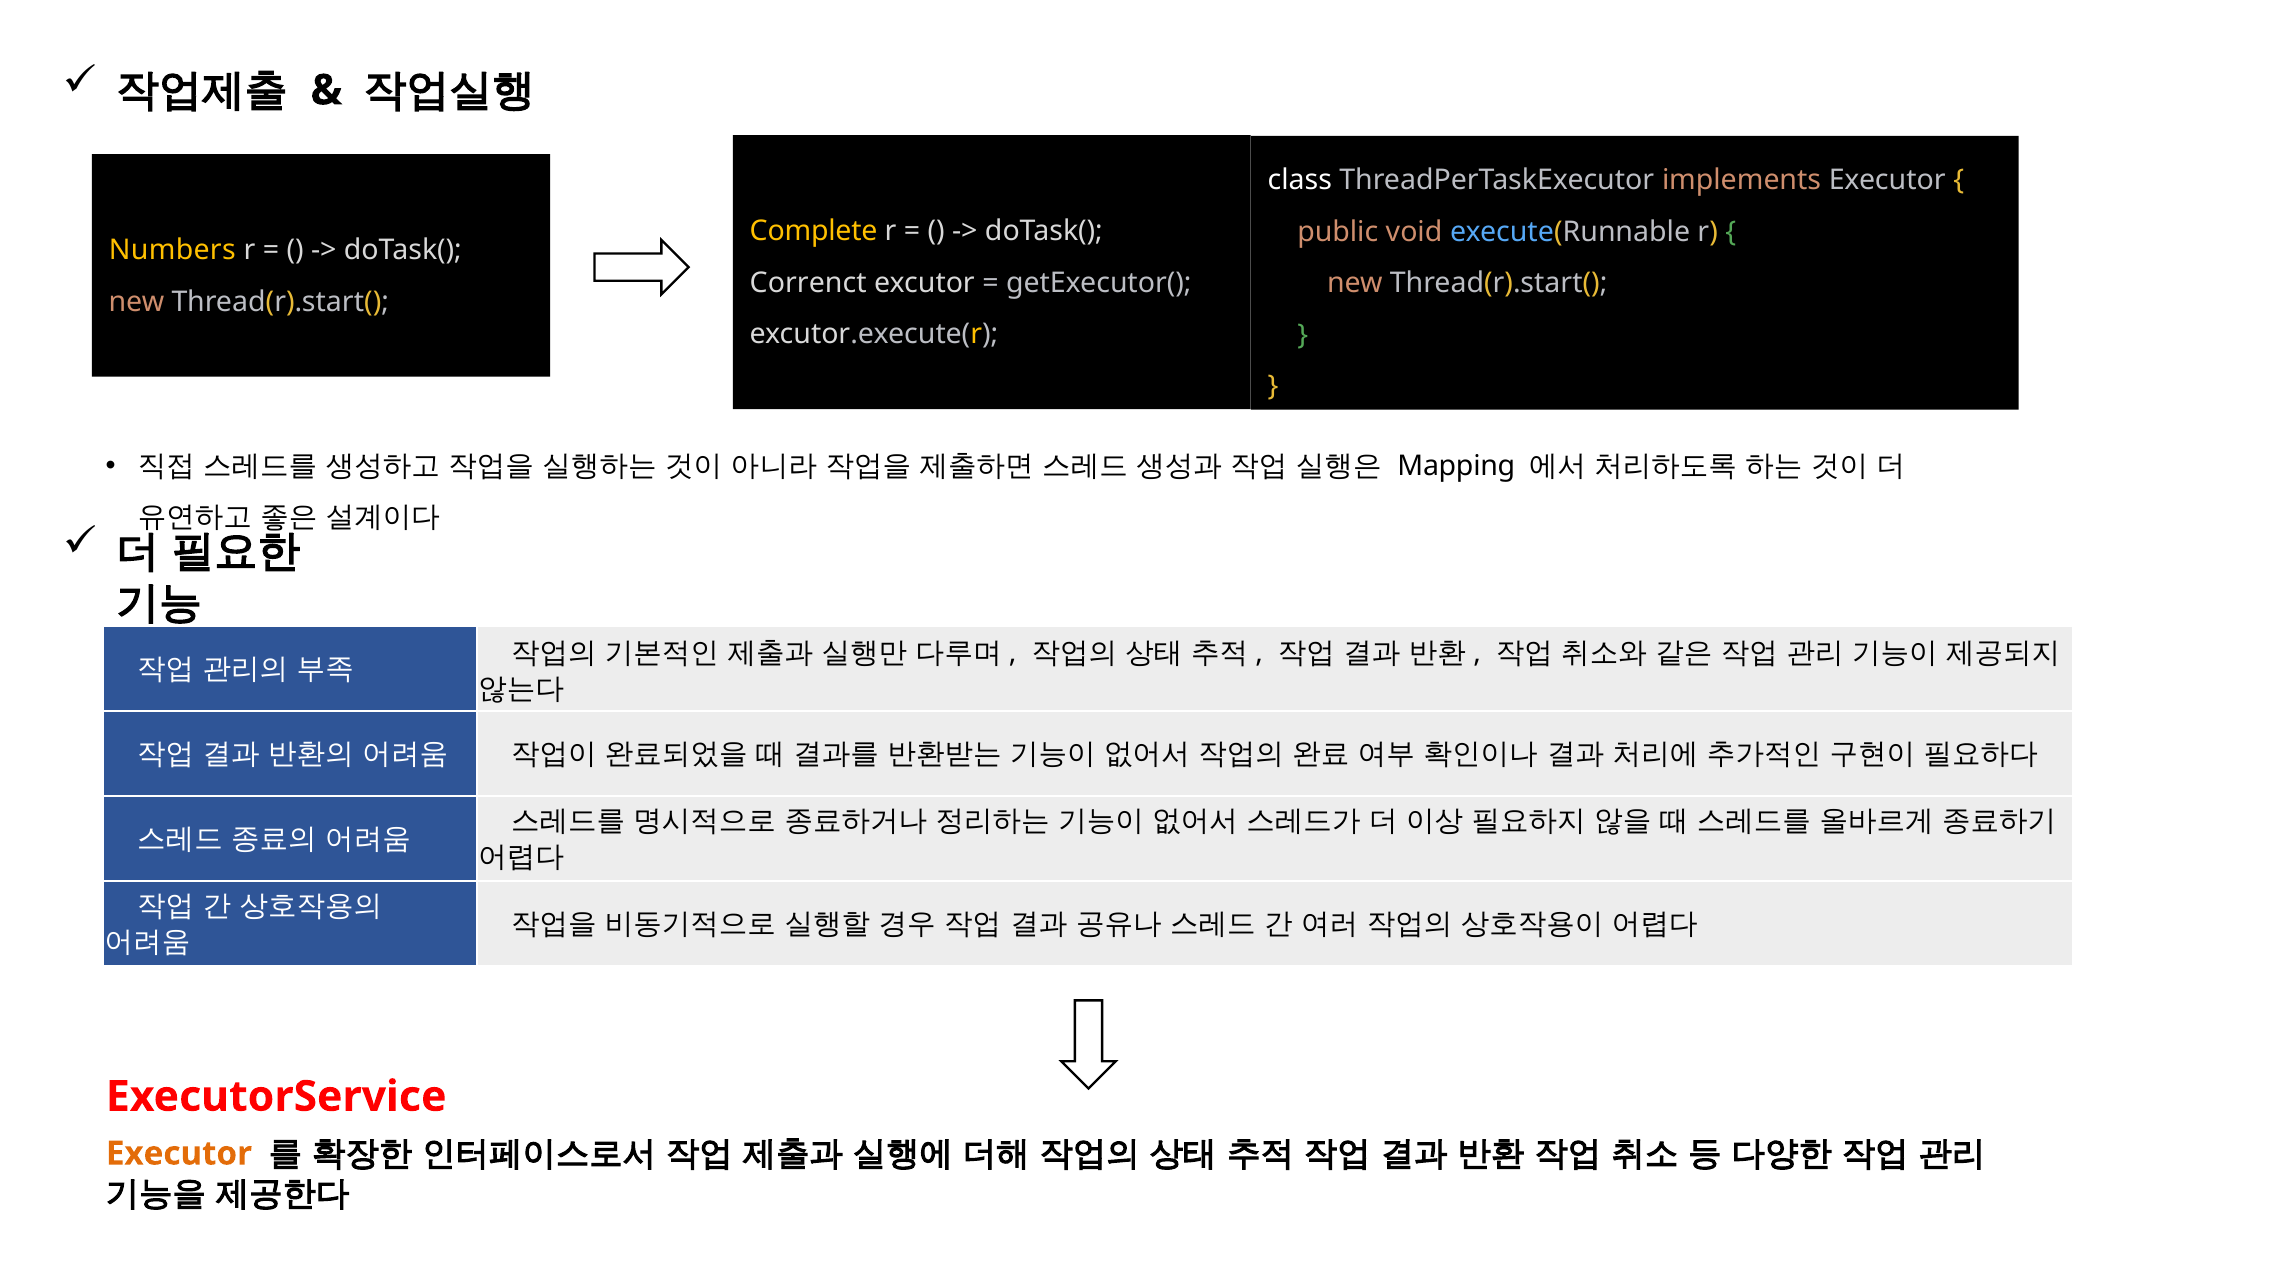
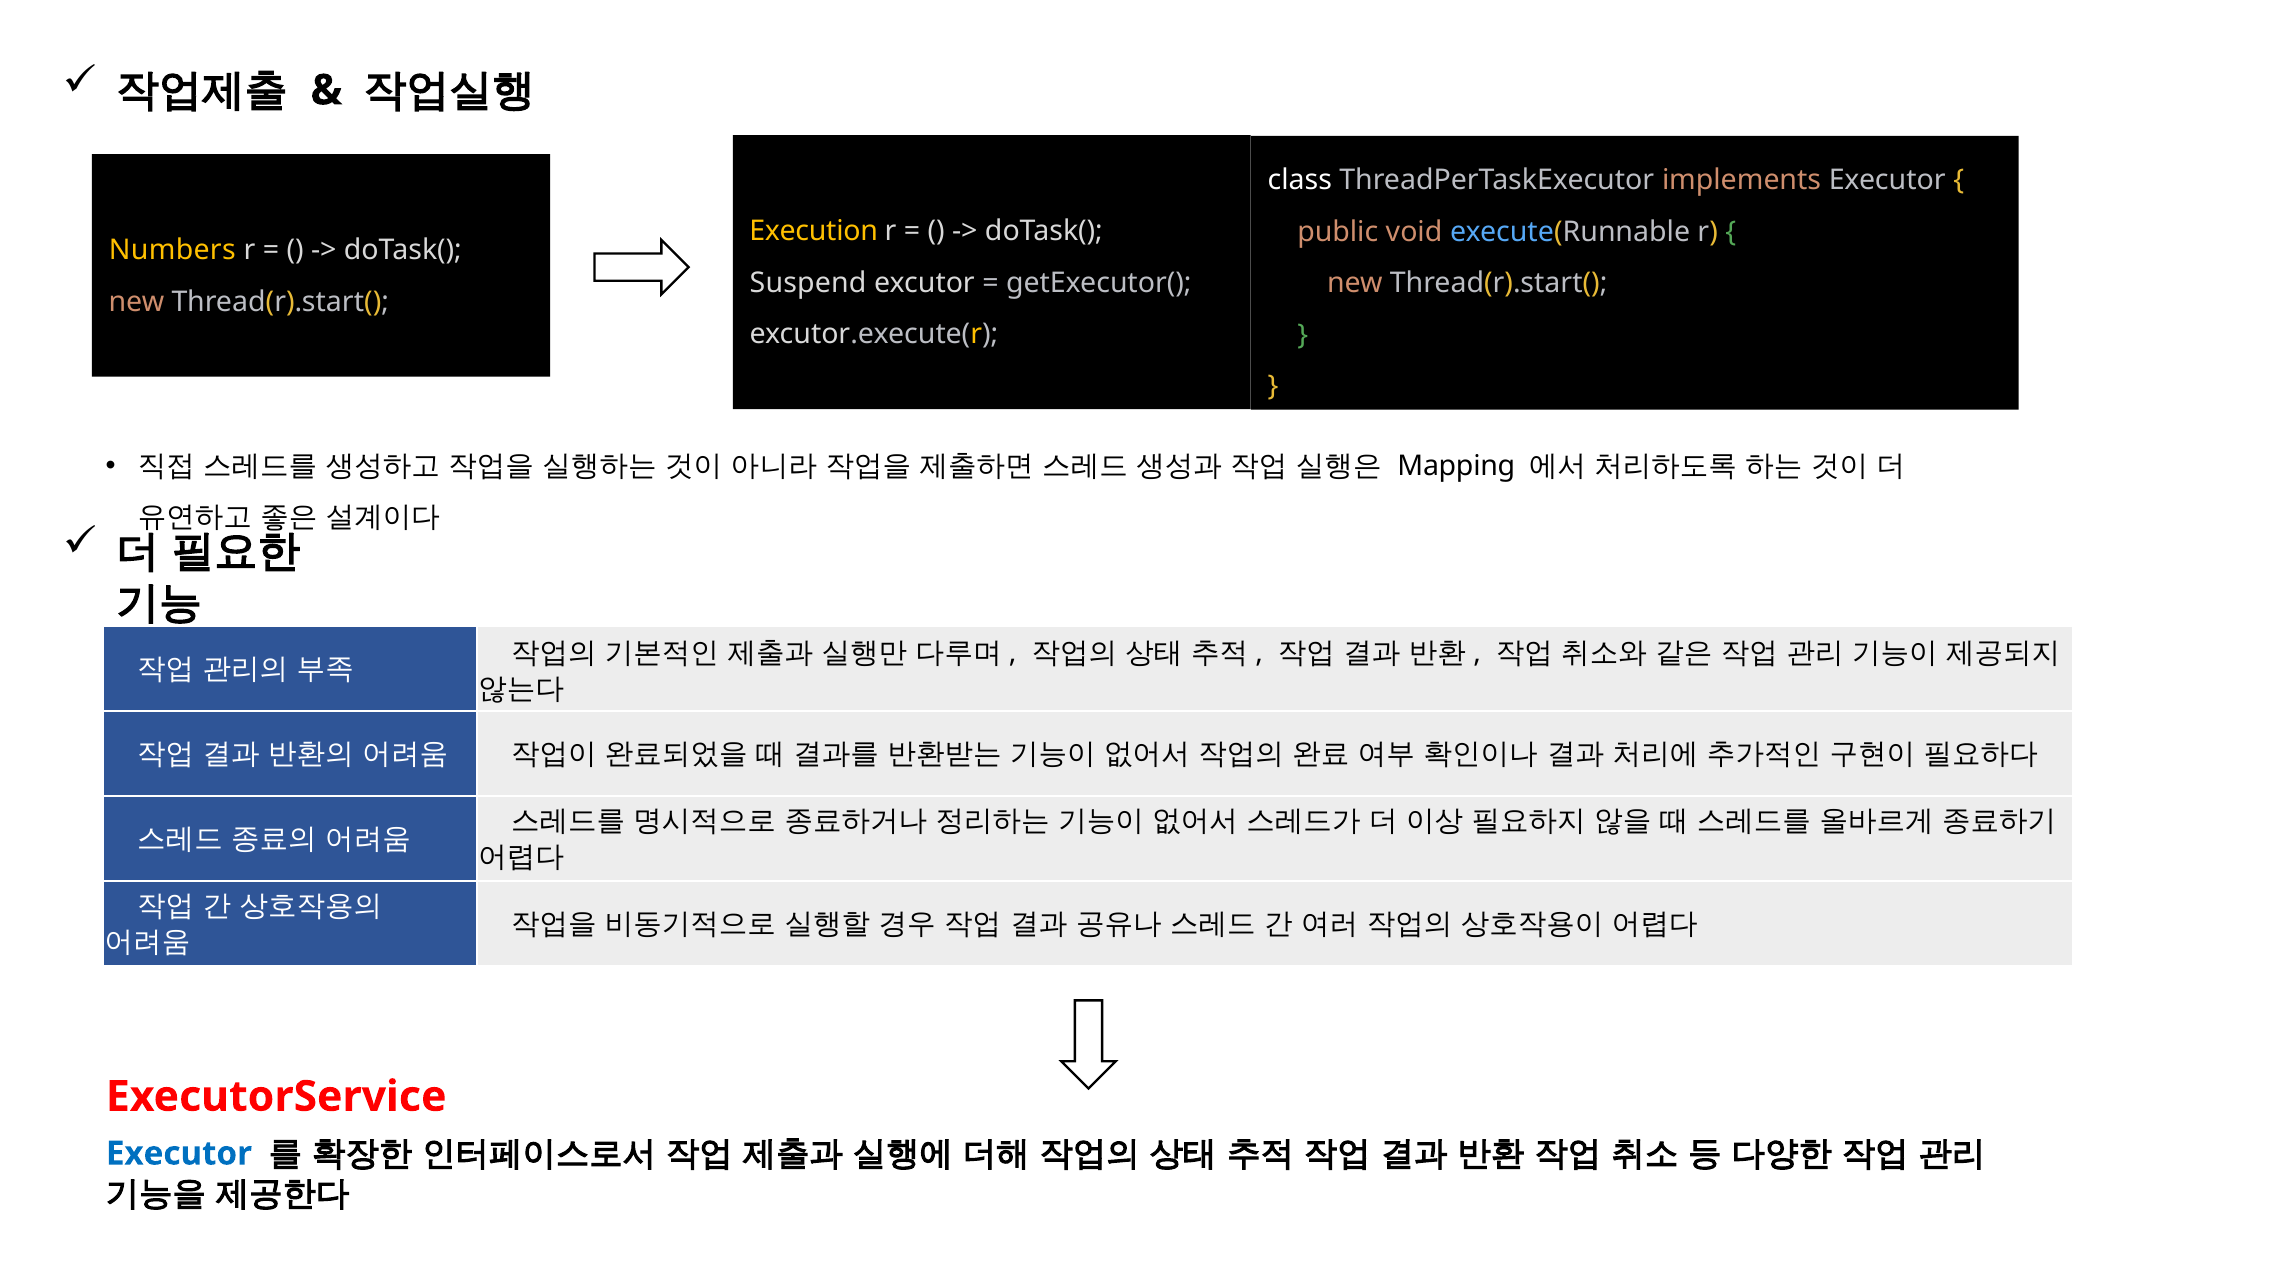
Complete: Complete -> Execution (814, 231)
Correnct: Correnct -> Suspend (808, 283)
Executor colour: orange -> blue (179, 1153)
